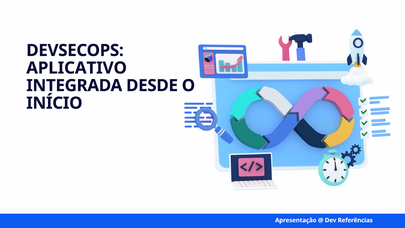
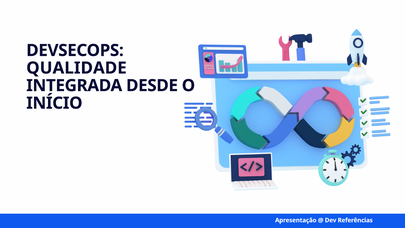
APLICATIVO: APLICATIVO -> QUALIDADE (76, 68)
